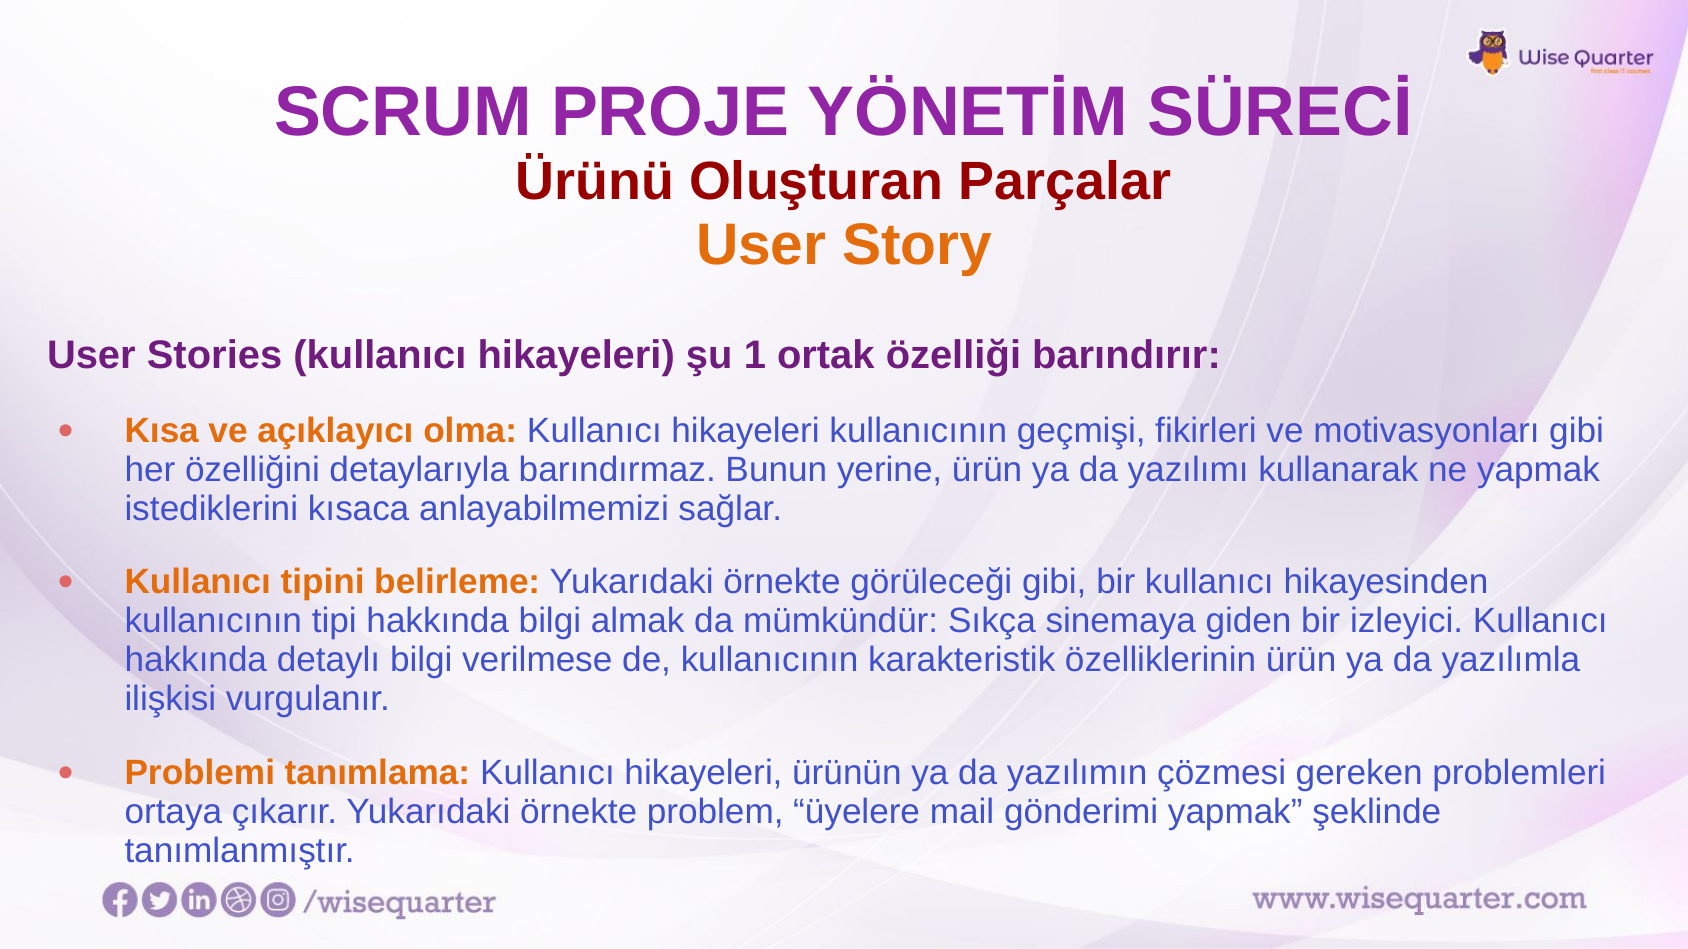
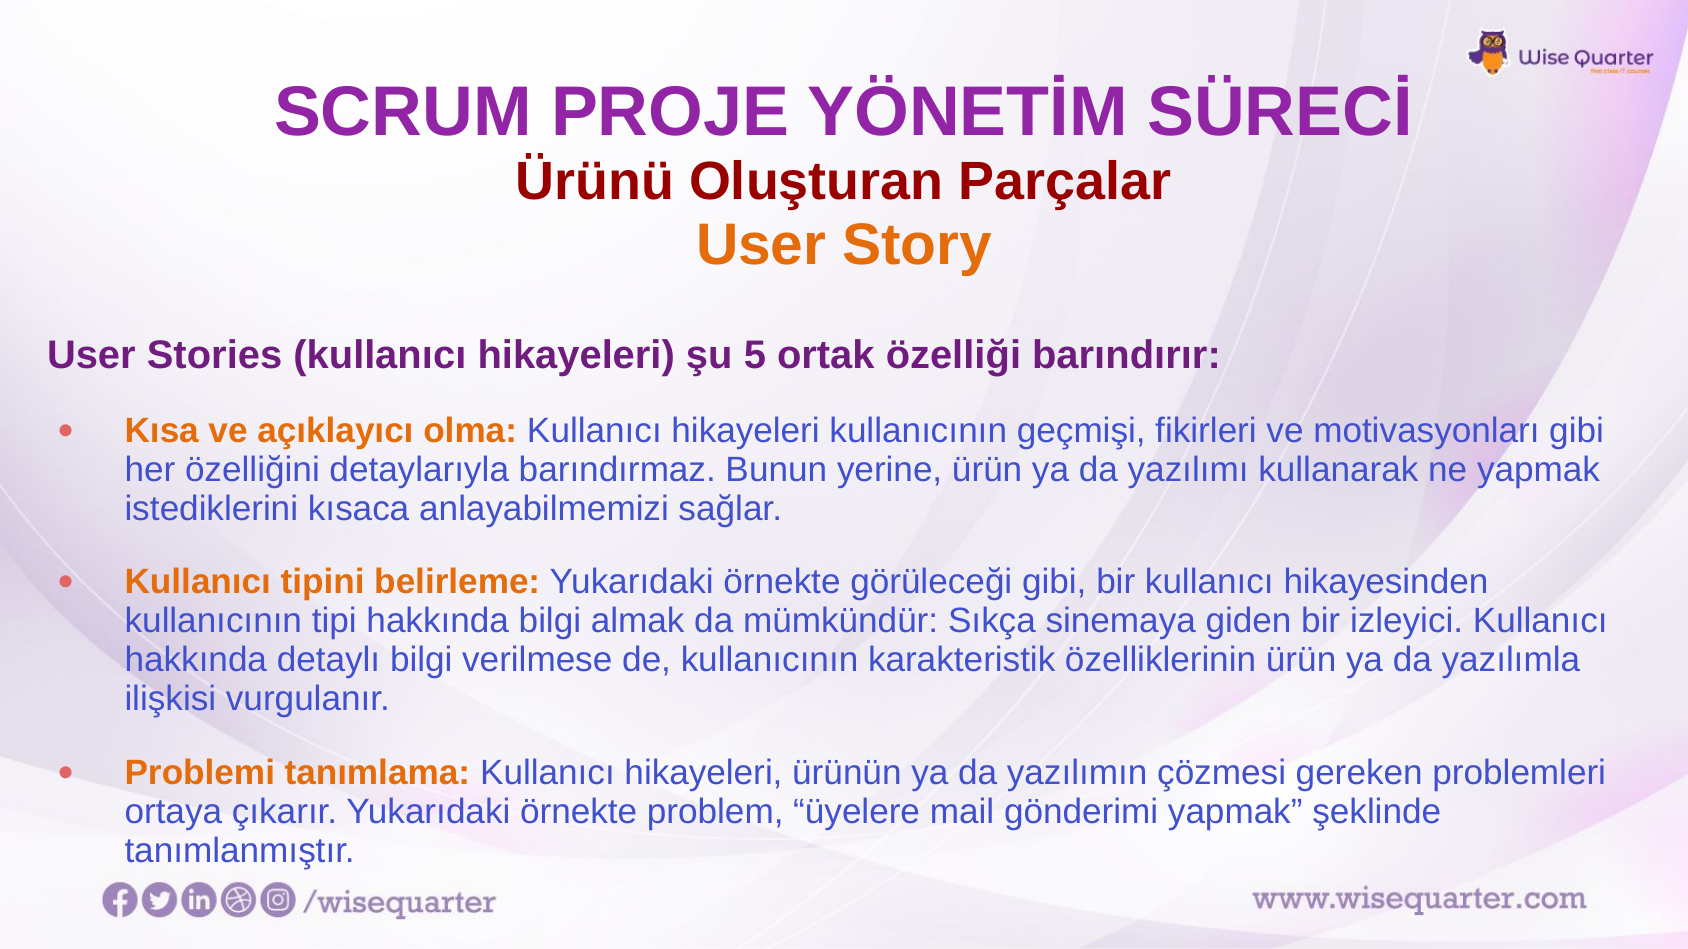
1: 1 -> 5 (755, 355)
